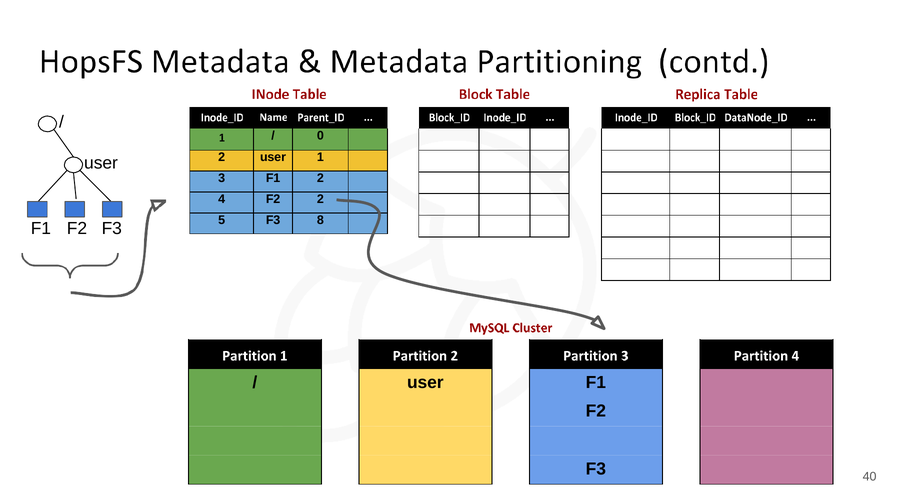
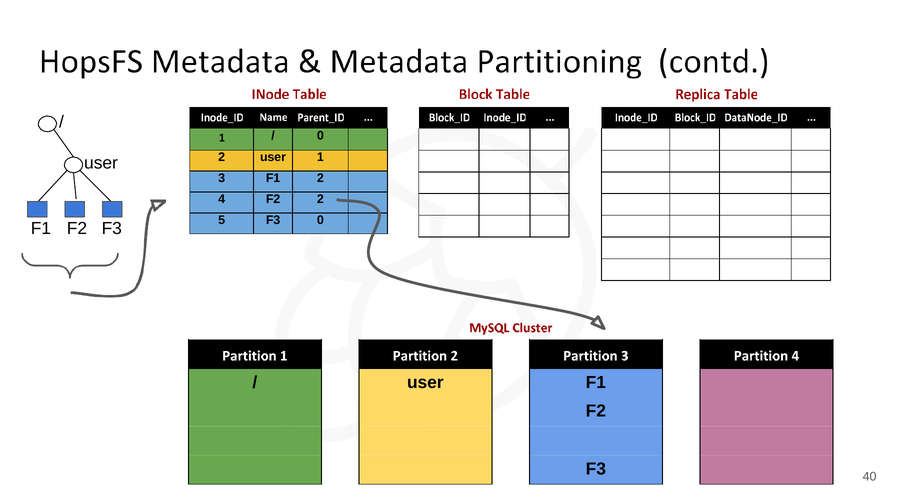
F3 8: 8 -> 0 (320, 220)
